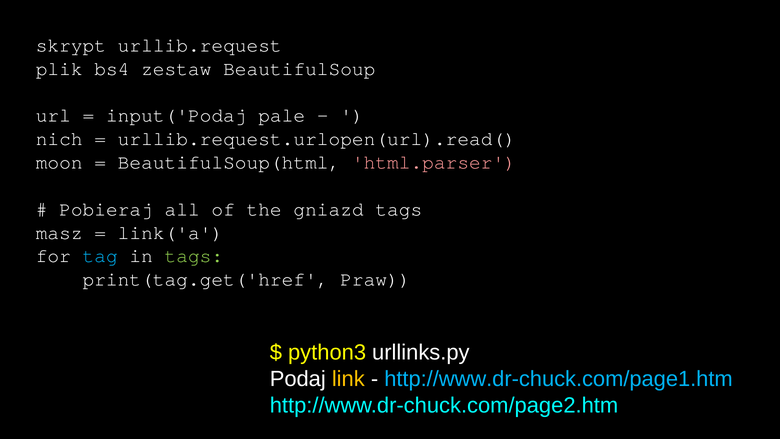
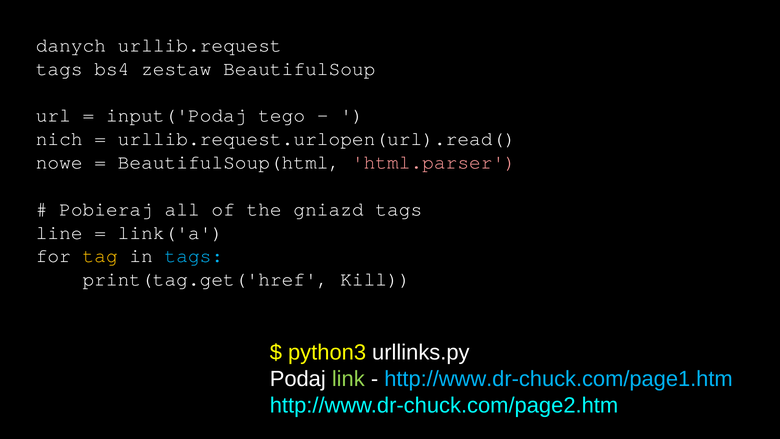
skrypt: skrypt -> danych (71, 45)
plik: plik -> tags (59, 69)
pale: pale -> tego (282, 115)
moon: moon -> nowe (59, 162)
masz: masz -> line (59, 232)
tag colour: light blue -> yellow (100, 256)
tags colour: light green -> light blue (194, 256)
Praw: Praw -> Kill (375, 279)
link colour: yellow -> light green (348, 379)
